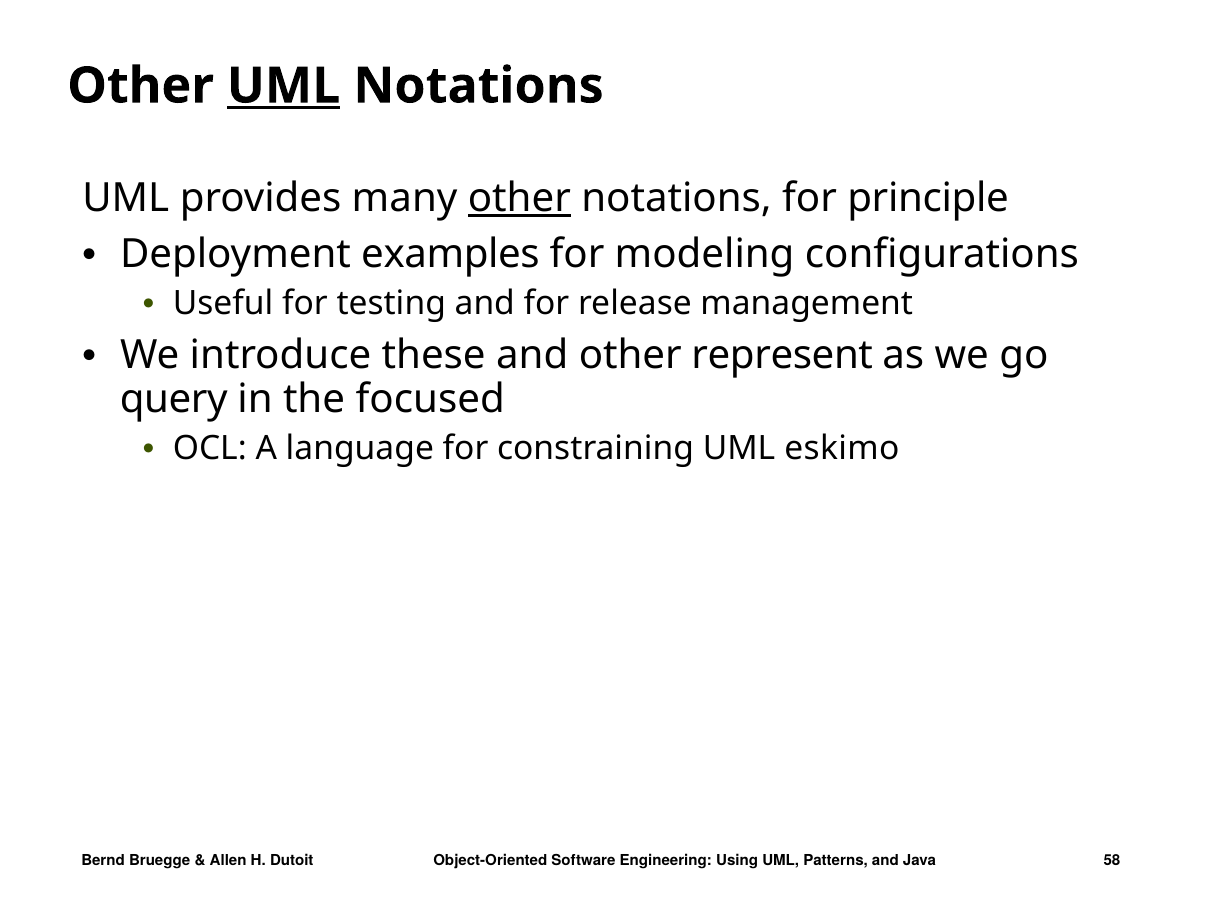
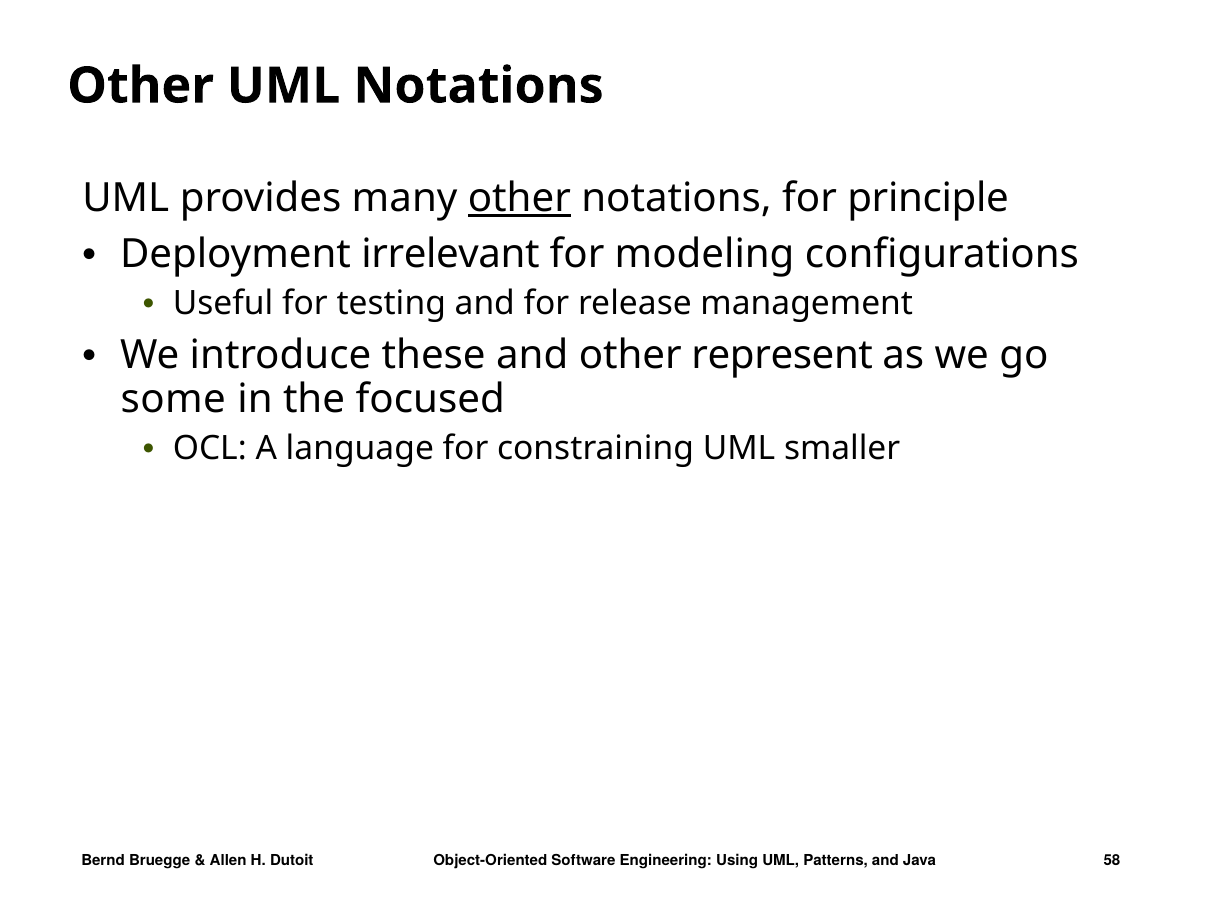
UML underline: present -> none (284, 86)
examples: examples -> irrelevant (450, 254)
query: query -> some (173, 399)
eskimo: eskimo -> smaller (842, 449)
